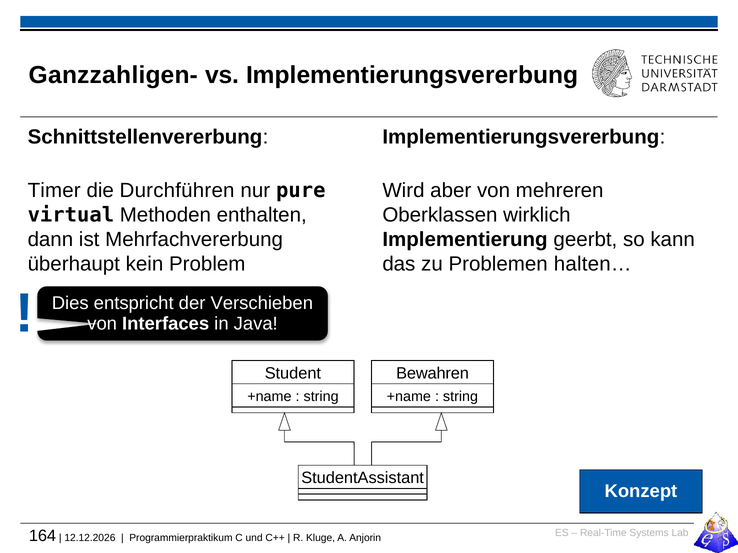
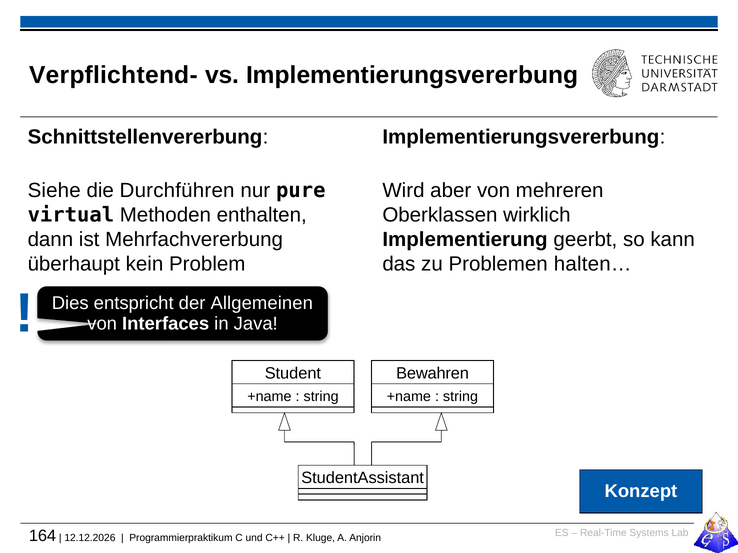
Ganzzahligen-: Ganzzahligen- -> Verpflichtend- (114, 75)
Timer: Timer -> Siehe (54, 191)
Verschieben: Verschieben -> Allgemeinen (262, 303)
